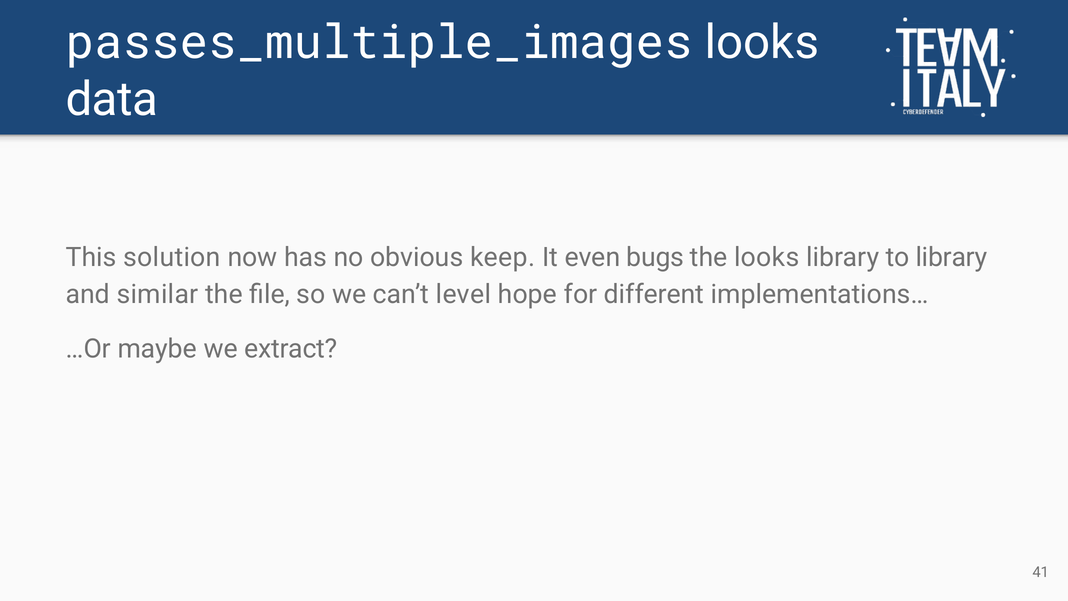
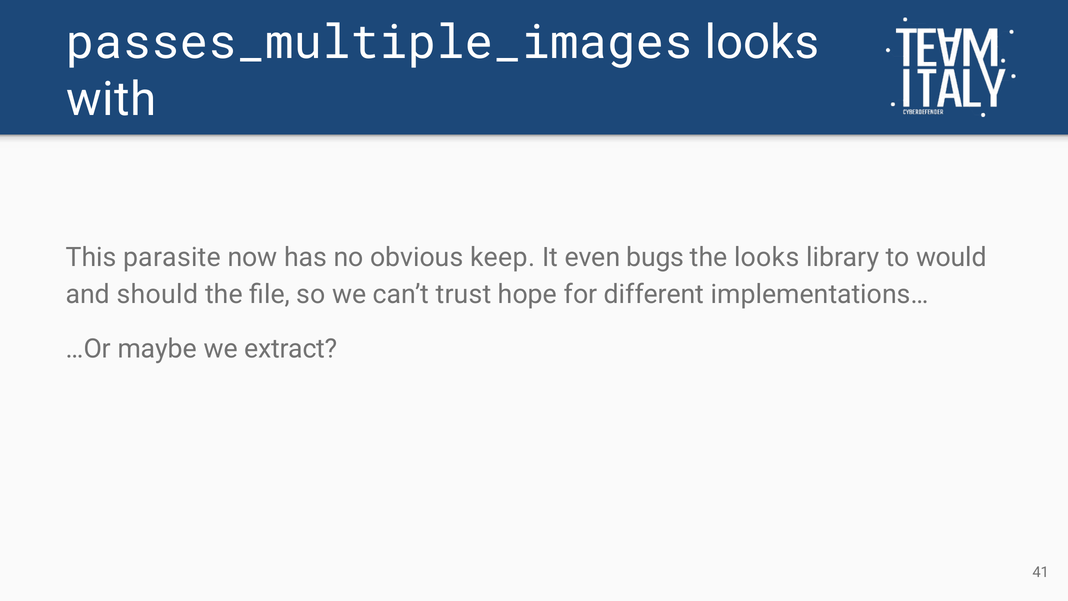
data: data -> with (111, 100)
solution: solution -> parasite (172, 258)
to library: library -> would (951, 258)
similar: similar -> should (157, 294)
level: level -> trust (463, 294)
